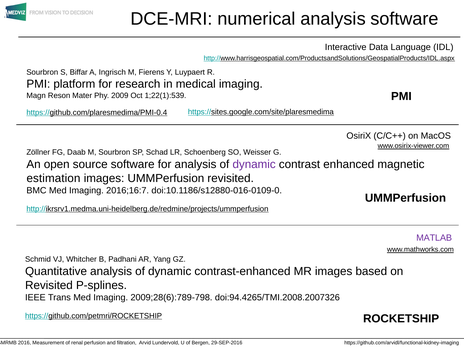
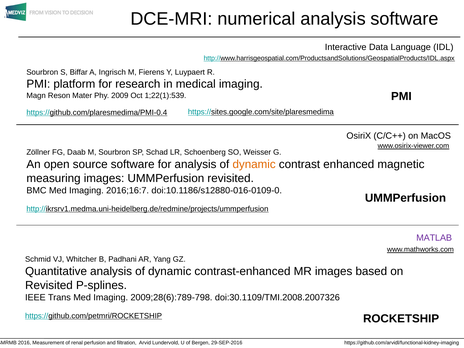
dynamic colour: purple -> orange (254, 164)
estimation: estimation -> measuring (54, 178)
doi:94.4265/TMI.2008.2007326: doi:94.4265/TMI.2008.2007326 -> doi:30.1109/TMI.2008.2007326 (277, 297)
